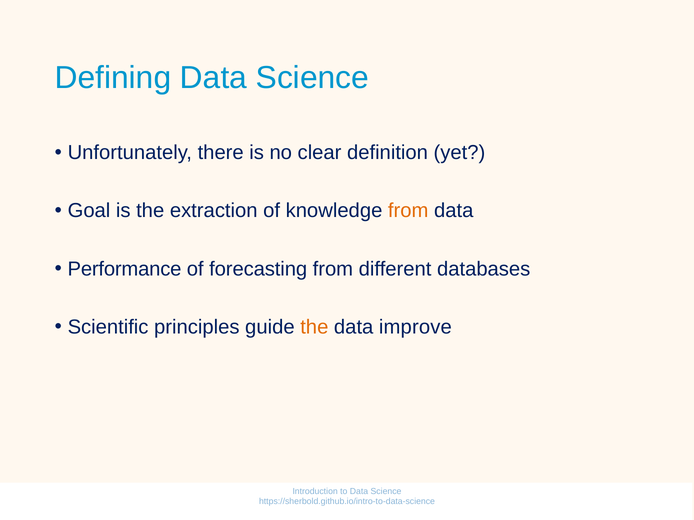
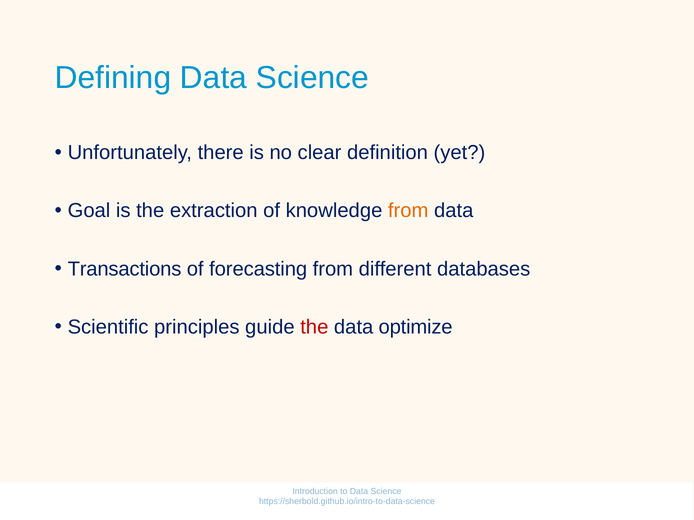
Performance: Performance -> Transactions (125, 269)
the colour: orange -> red (314, 327)
improve: improve -> optimize (416, 327)
